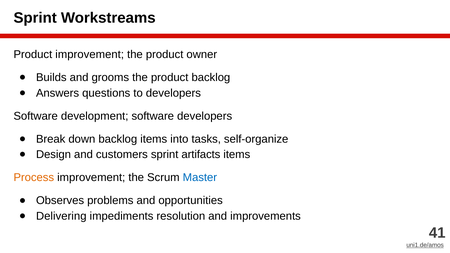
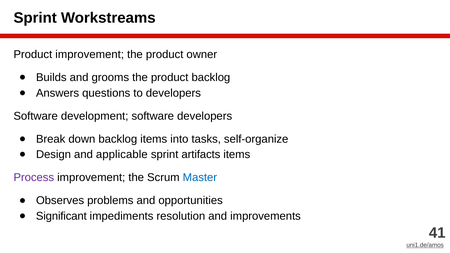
customers: customers -> applicable (122, 155)
Process colour: orange -> purple (34, 178)
Delivering: Delivering -> Significant (61, 216)
